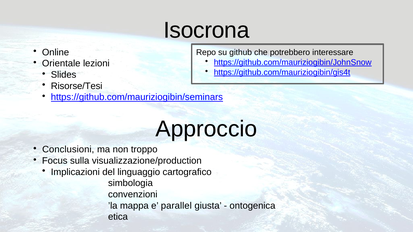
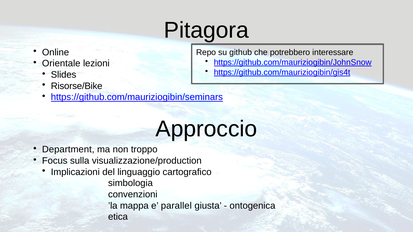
Isocrona: Isocrona -> Pitagora (206, 30)
Risorse/Tesi: Risorse/Tesi -> Risorse/Bike (77, 86)
Conclusioni: Conclusioni -> Department (68, 150)
